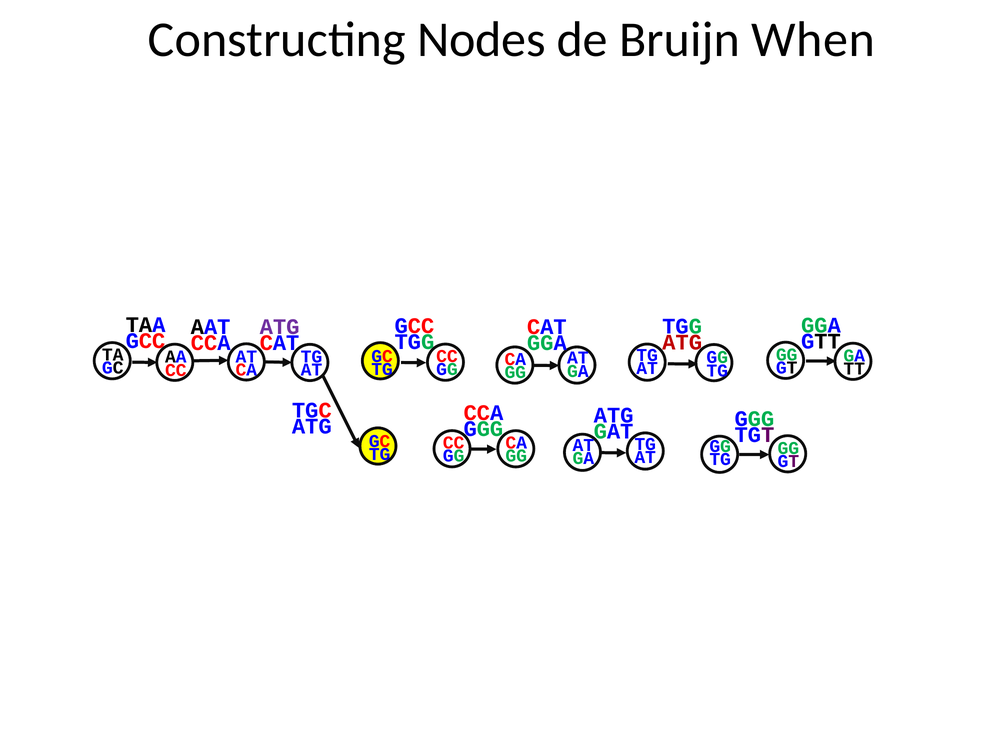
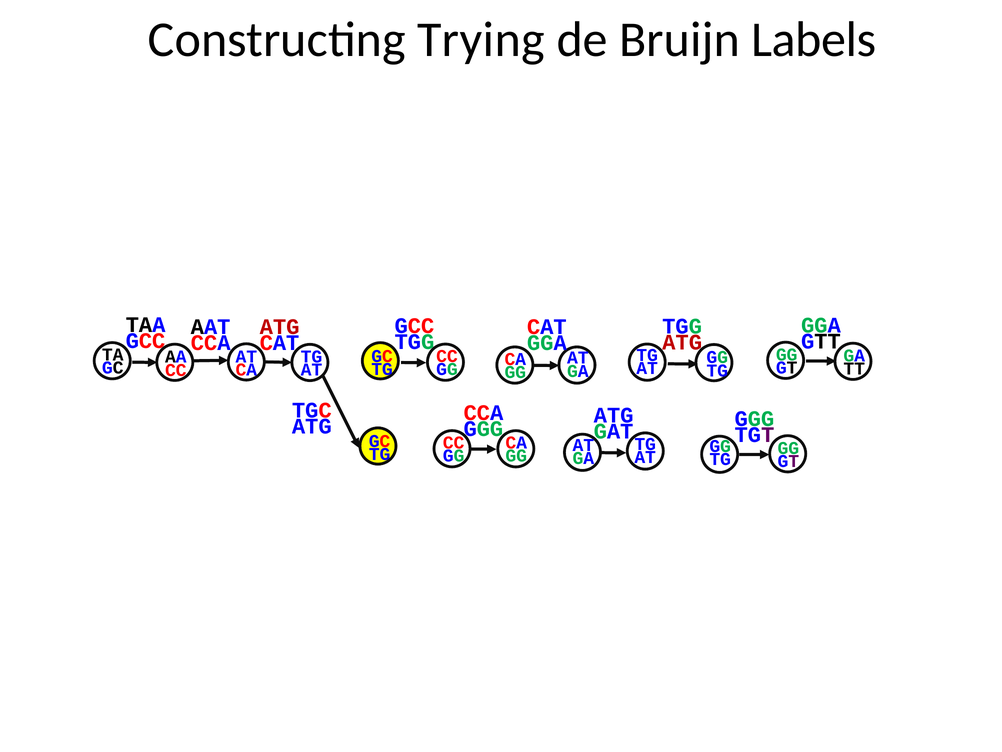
Nodes: Nodes -> Trying (481, 40)
When: When -> Labels (814, 40)
ATG colour: purple -> red (280, 327)
